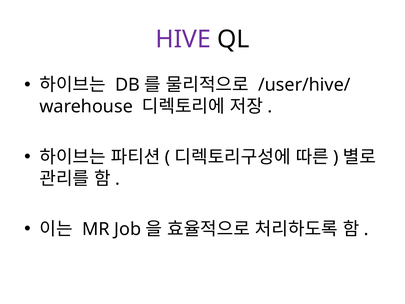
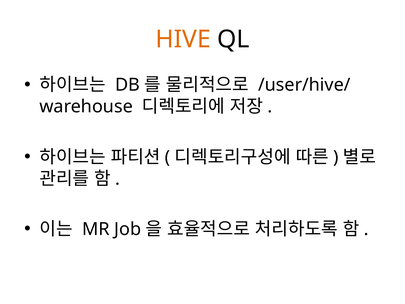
HIVE colour: purple -> orange (183, 39)
